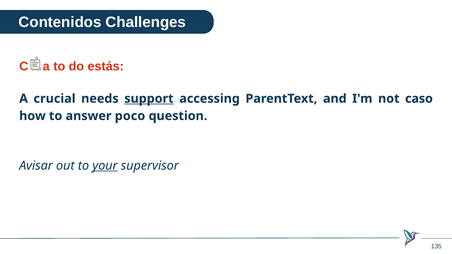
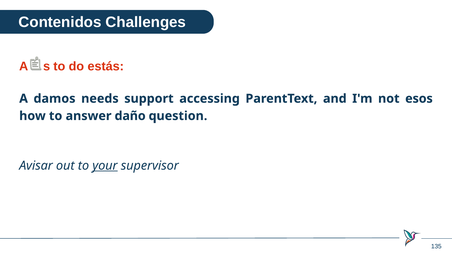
Casa: Casa -> Años (35, 66)
crucial: crucial -> damos (55, 99)
support underline: present -> none (149, 99)
caso: caso -> esos (419, 99)
poco: poco -> daño (130, 116)
